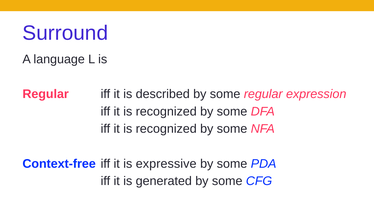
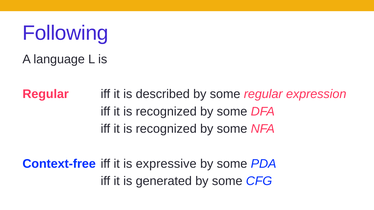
Surround: Surround -> Following (65, 33)
